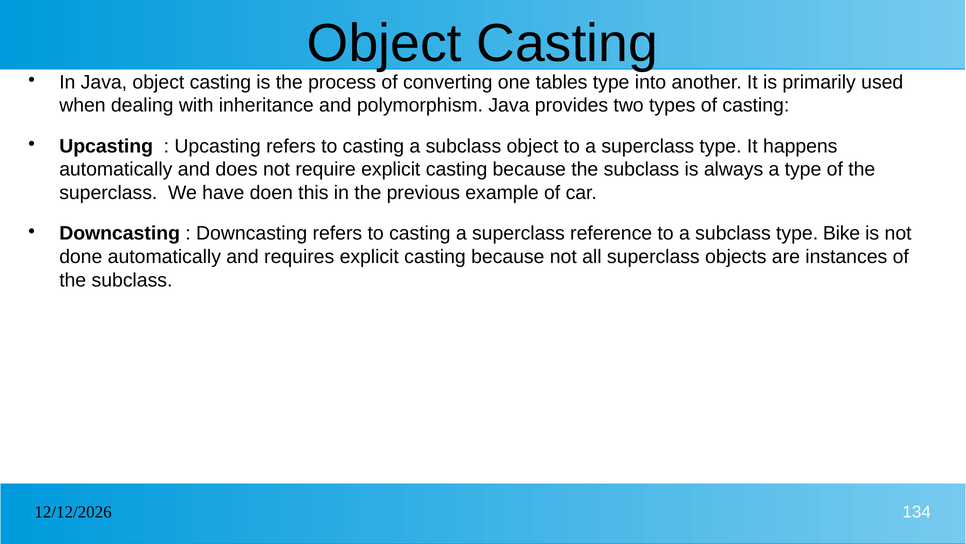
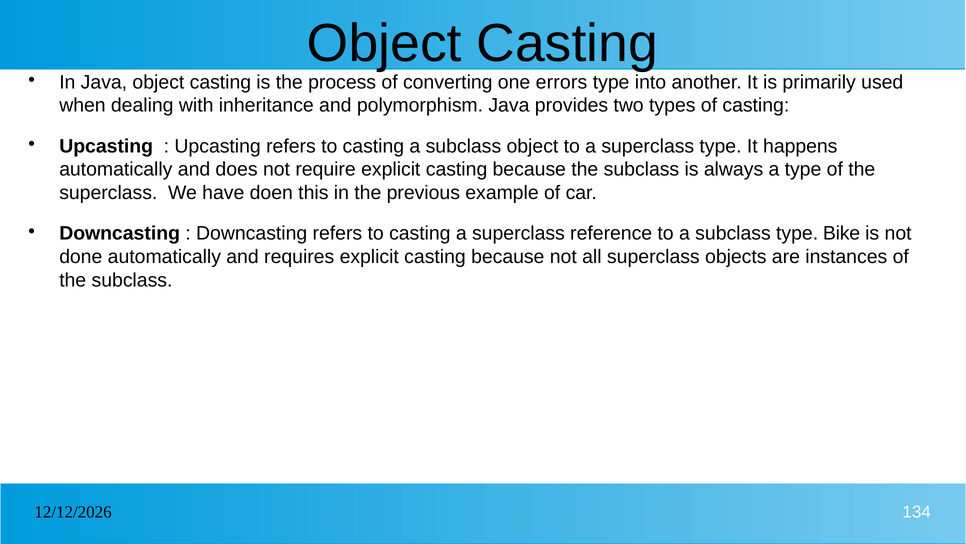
tables: tables -> errors (561, 82)
